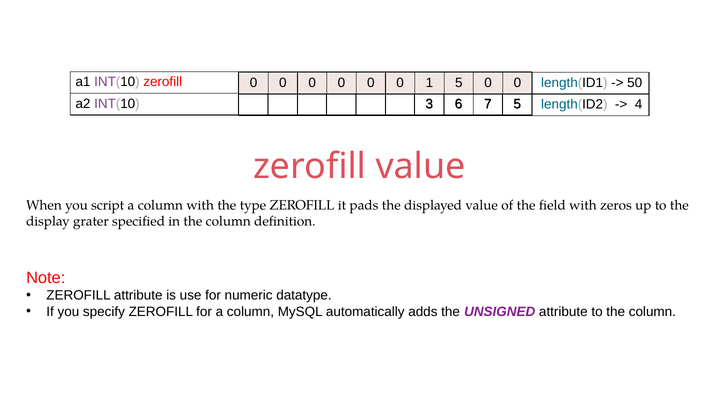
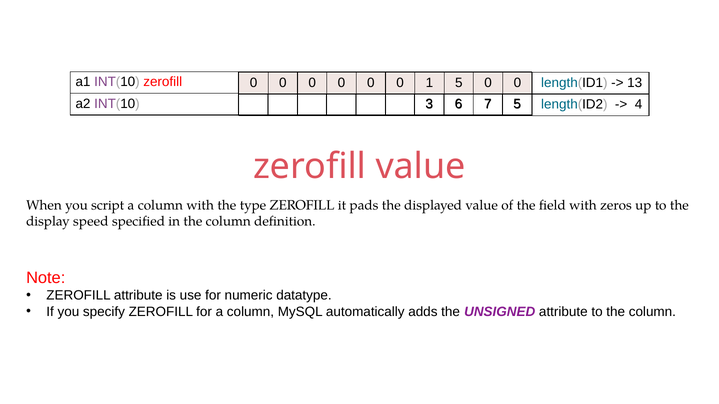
50: 50 -> 13 (635, 83)
grater: grater -> speed (91, 222)
